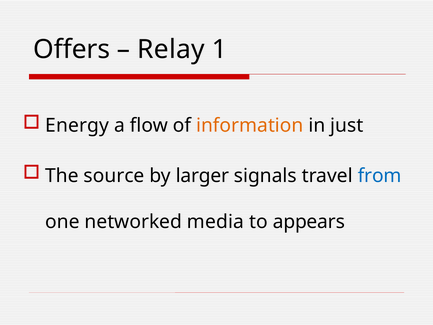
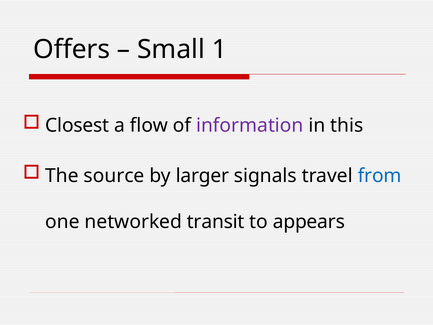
Relay: Relay -> Small (171, 49)
Energy: Energy -> Closest (77, 125)
information colour: orange -> purple (250, 125)
just: just -> this (347, 125)
media: media -> transit (216, 222)
